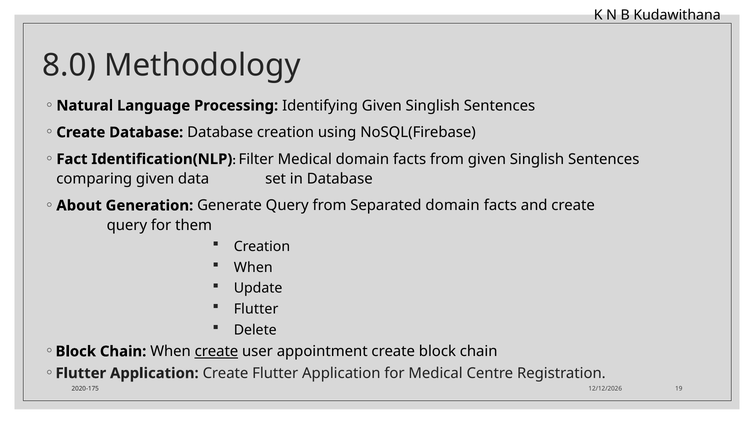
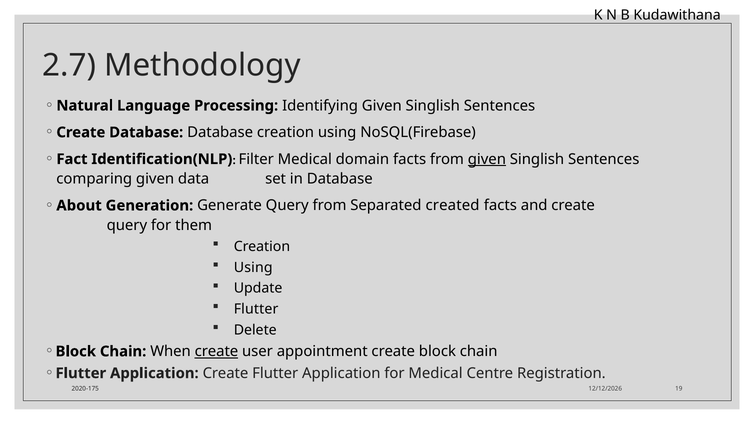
8.0: 8.0 -> 2.7 (69, 65)
given underline: none -> present (487, 159)
Separated domain: domain -> created (453, 206)
When: When -> Using (253, 267)
